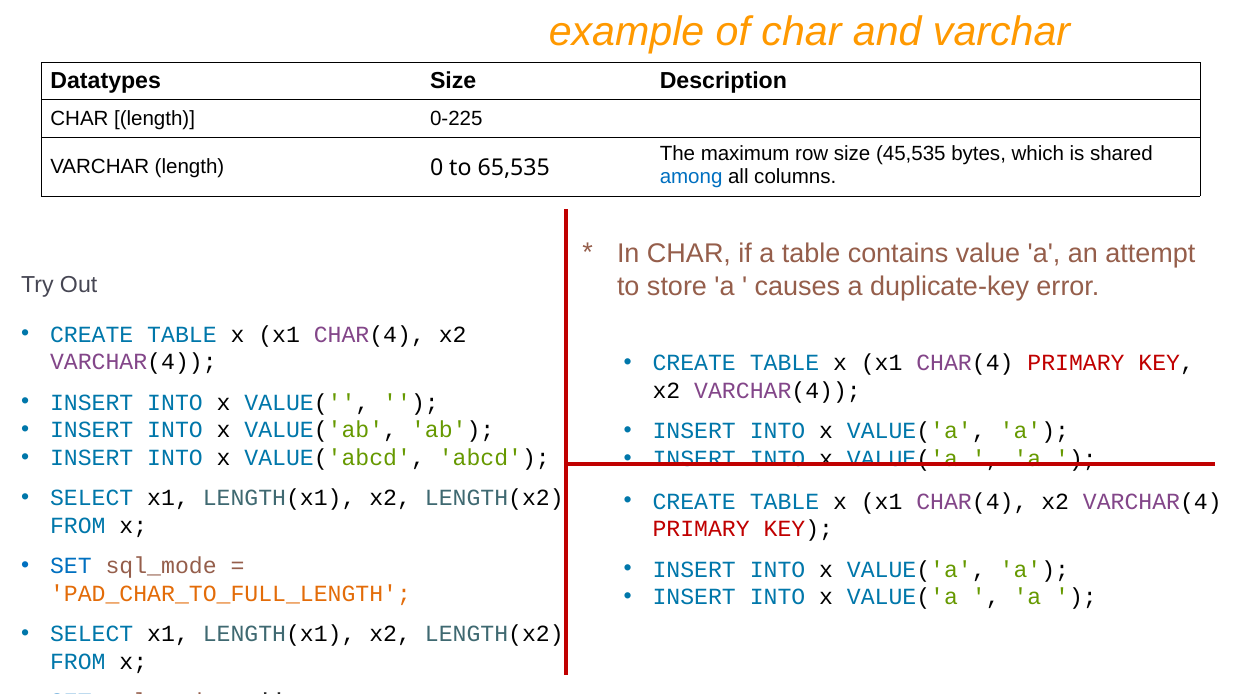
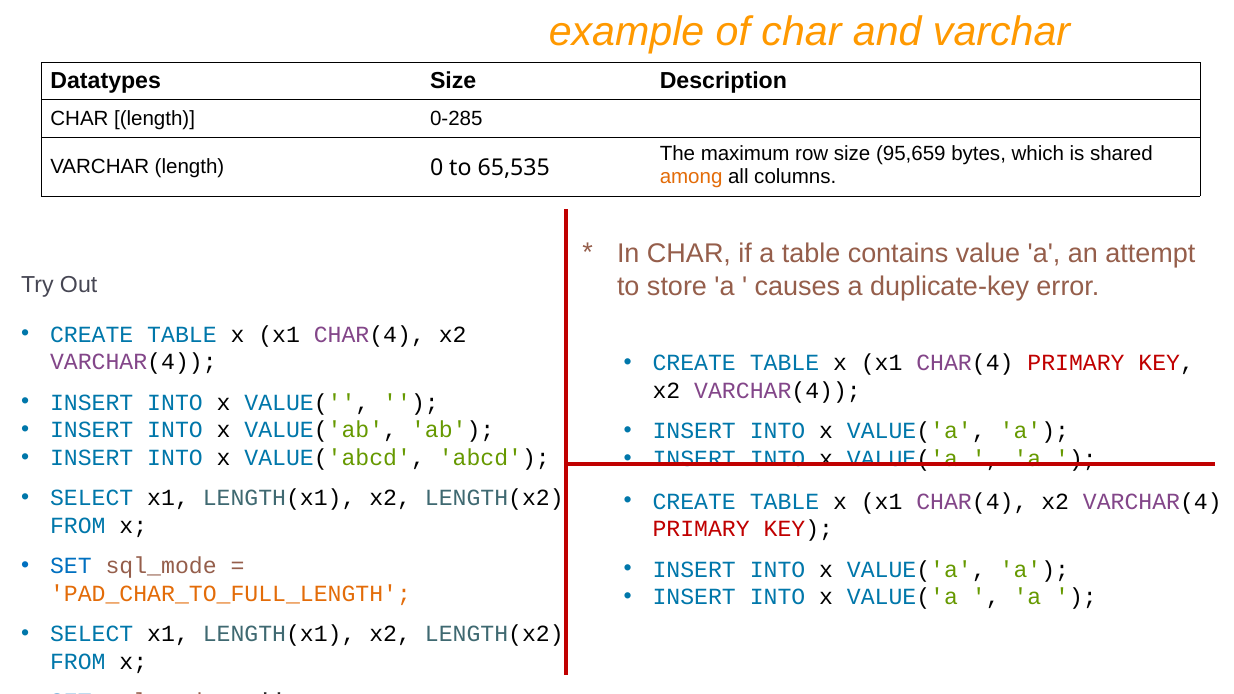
0-225: 0-225 -> 0-285 (456, 119)
45,535: 45,535 -> 95,659 (911, 154)
among colour: blue -> orange (691, 177)
